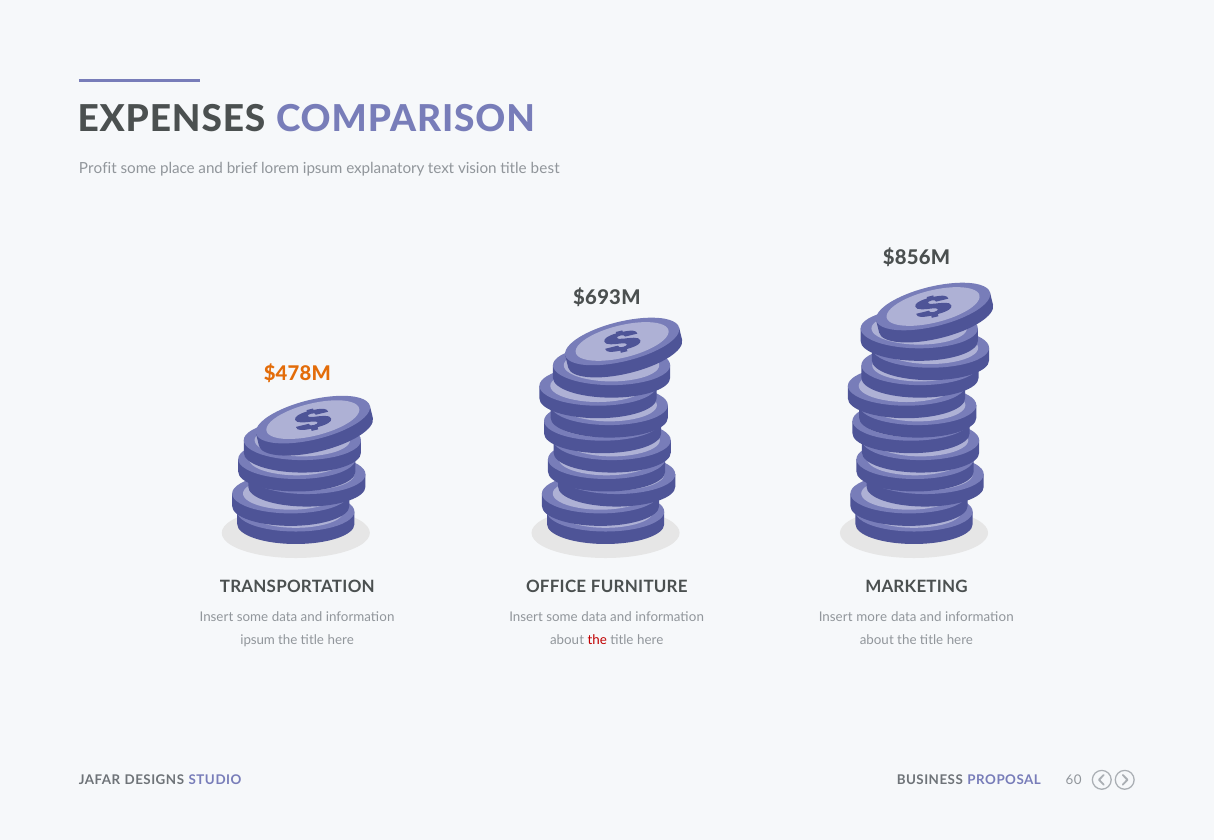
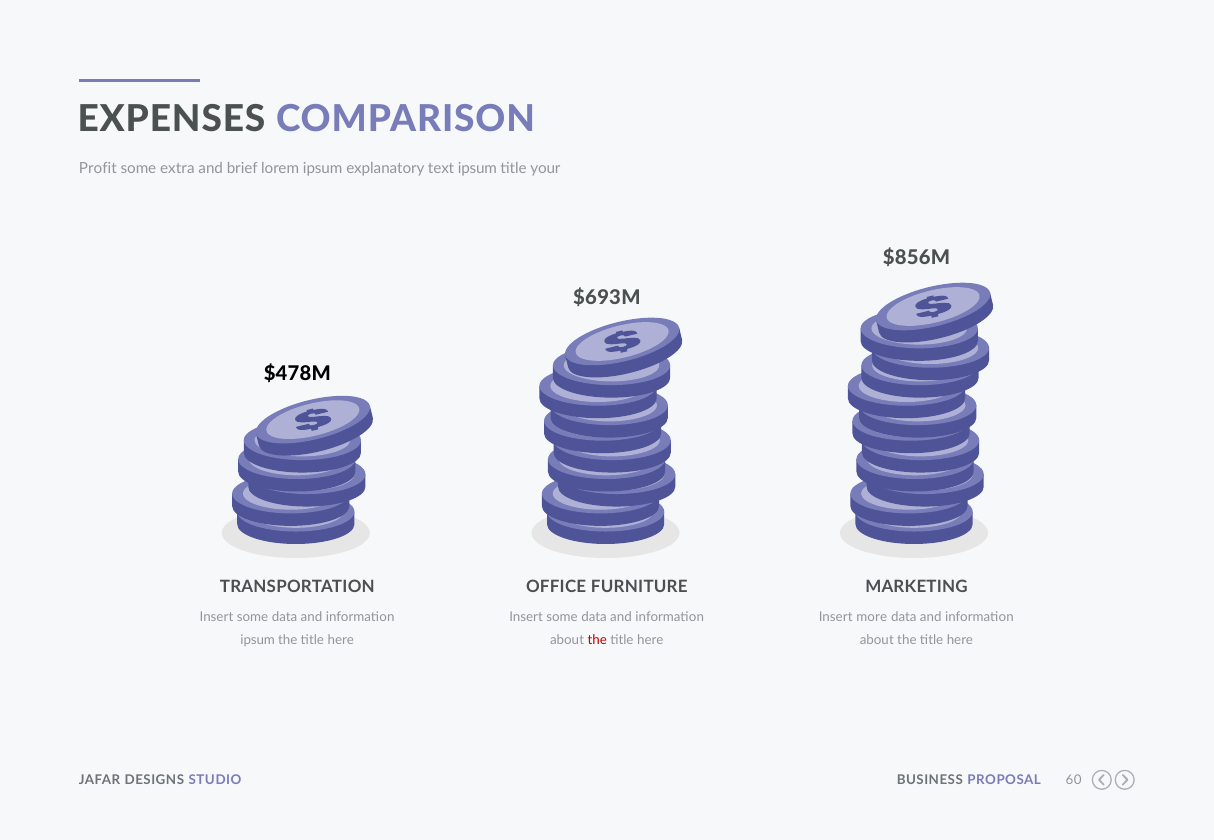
place: place -> extra (177, 169)
text vision: vision -> ipsum (477, 169)
best: best -> your (545, 169)
$478M colour: orange -> black (297, 374)
